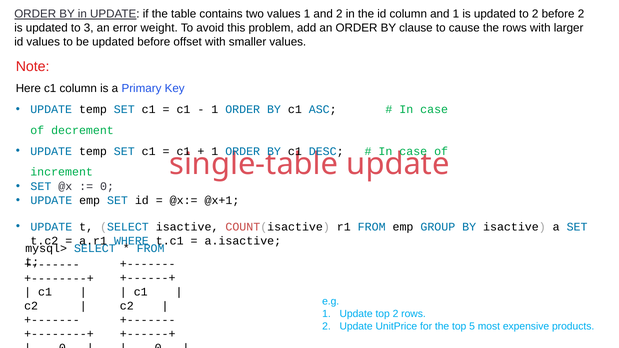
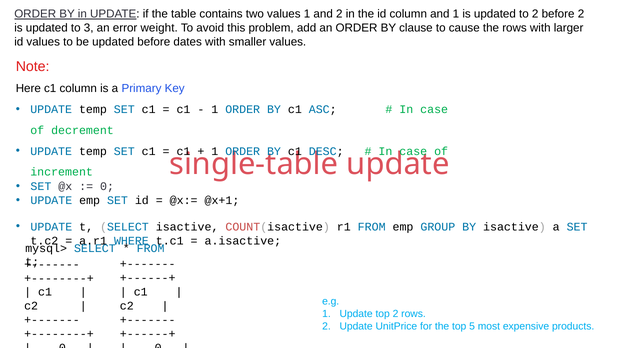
offset: offset -> dates (188, 42)
